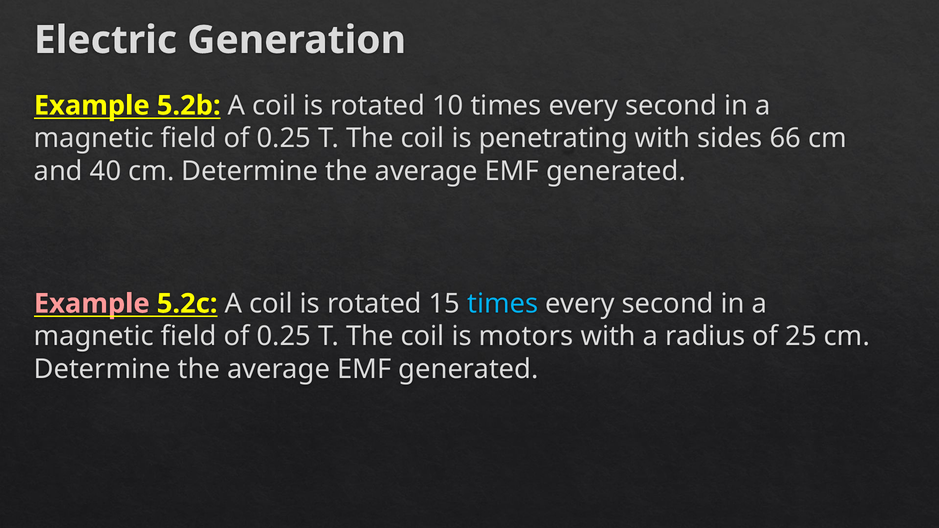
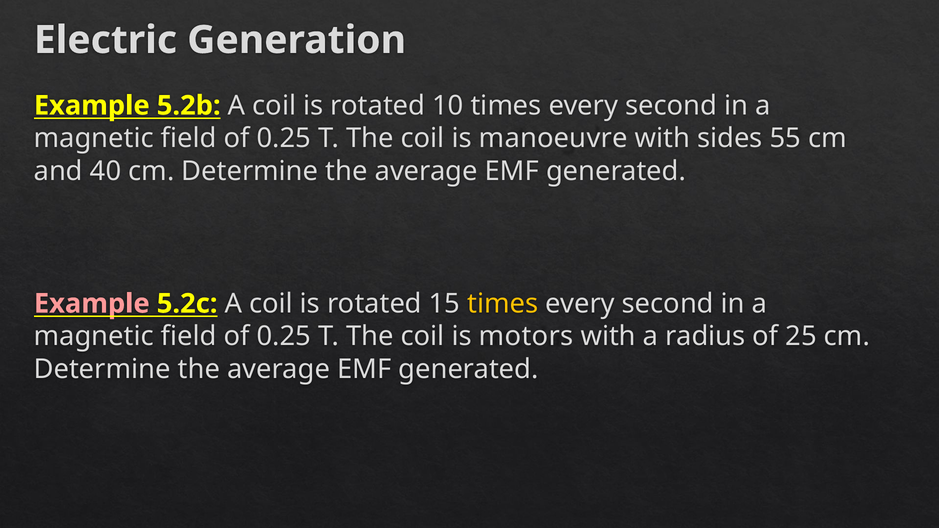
penetrating: penetrating -> manoeuvre (553, 138)
66: 66 -> 55 (785, 138)
times colour: light blue -> yellow (503, 304)
